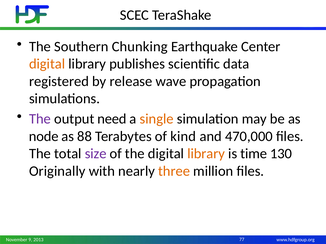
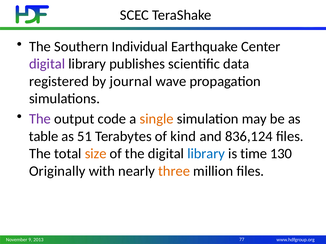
Chunking: Chunking -> Individual (140, 47)
digital colour: orange -> purple (47, 64)
release: release -> journal (131, 81)
need: need -> code (112, 119)
node: node -> table (44, 137)
88: 88 -> 51 (85, 137)
470,000: 470,000 -> 836,124 (249, 137)
size colour: purple -> orange (96, 154)
library colour: orange -> blue (206, 154)
